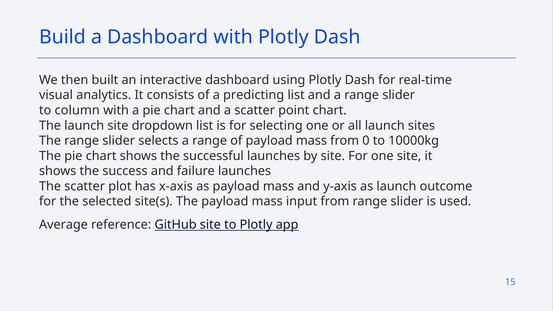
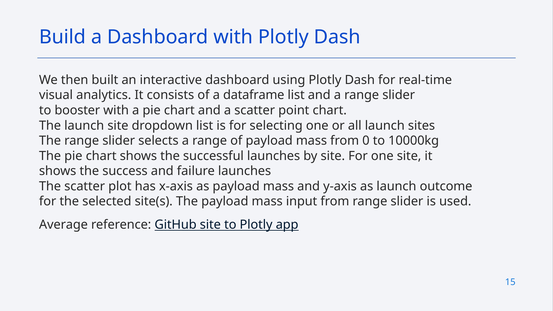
predicting: predicting -> dataframe (254, 95)
column: column -> booster (77, 110)
